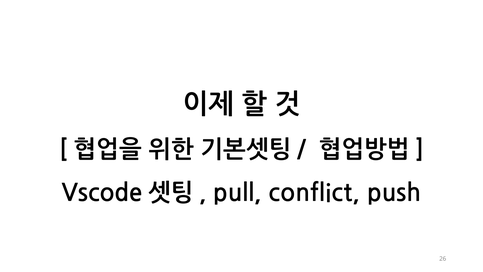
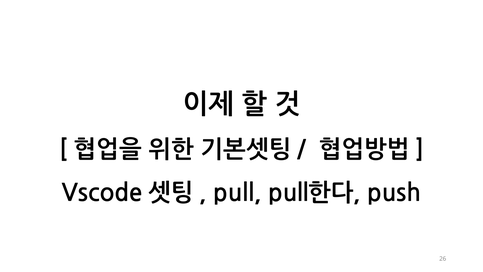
conflict: conflict -> pull한다 (314, 193)
